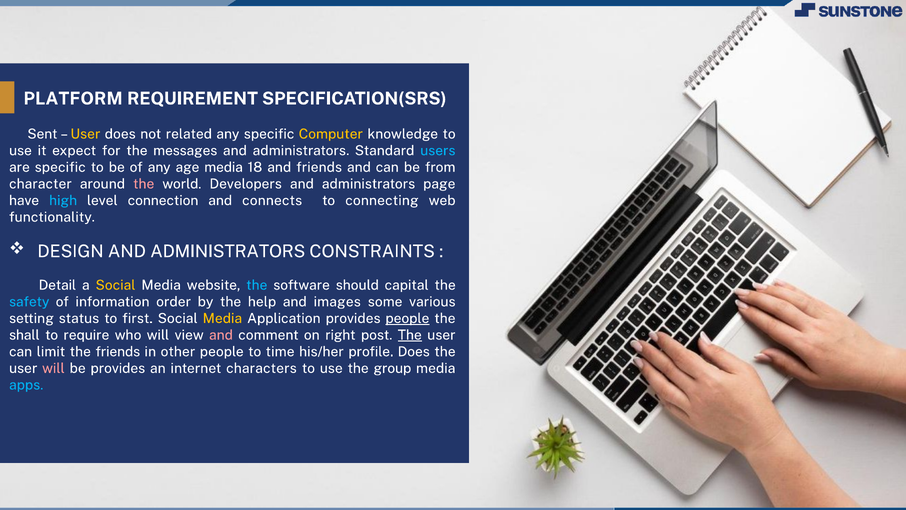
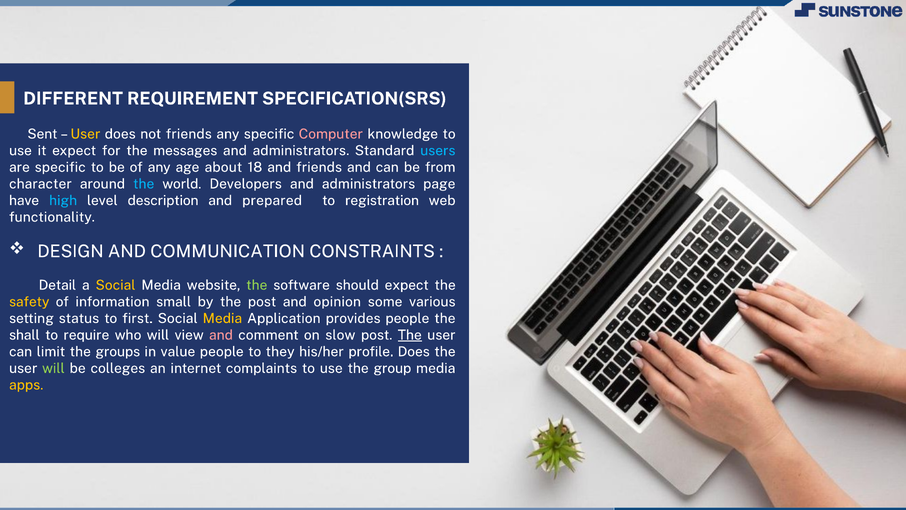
PLATFORM: PLATFORM -> DIFFERENT (73, 99)
not related: related -> friends (189, 134)
Computer colour: yellow -> pink (331, 134)
age media: media -> about (223, 167)
the colour: pink -> light blue (144, 184)
connection: connection -> description (163, 200)
connects: connects -> prepared (272, 200)
connecting: connecting -> registration (382, 200)
DESIGN AND ADMINISTRATORS: ADMINISTRATORS -> COMMUNICATION (228, 251)
the colour: light blue -> light green (257, 285)
should capital: capital -> expect (407, 285)
safety colour: light blue -> yellow (29, 302)
order: order -> small (174, 302)
the help: help -> post (262, 302)
images: images -> opinion (337, 302)
people underline: present -> none (407, 318)
right: right -> slow (340, 335)
the friends: friends -> groups (118, 351)
other: other -> value (178, 351)
time: time -> they (280, 351)
will colour: pink -> light green (53, 368)
be provides: provides -> colleges (118, 368)
characters: characters -> complaints (261, 368)
apps colour: light blue -> yellow (26, 385)
